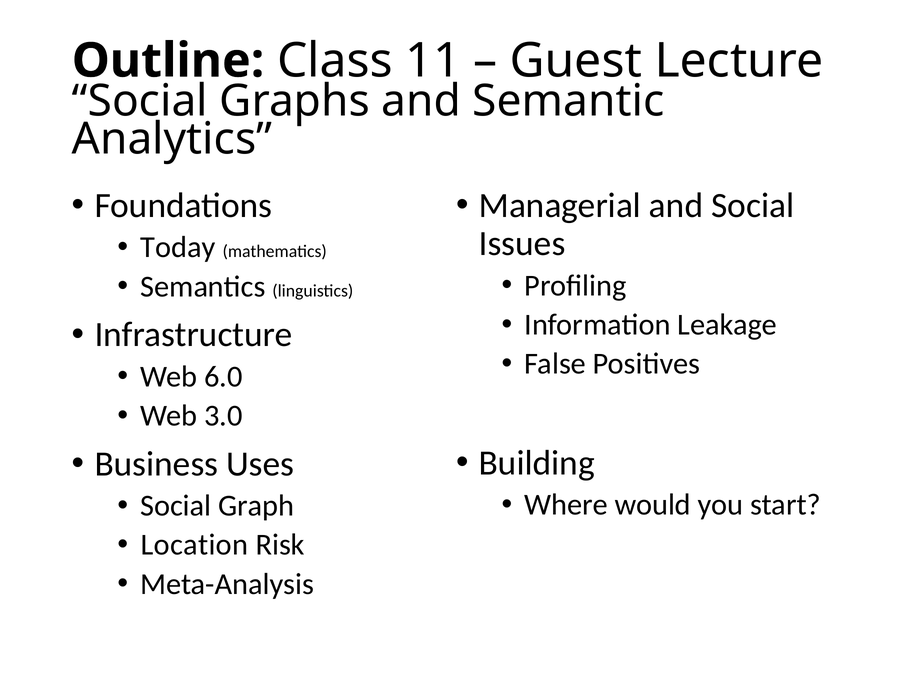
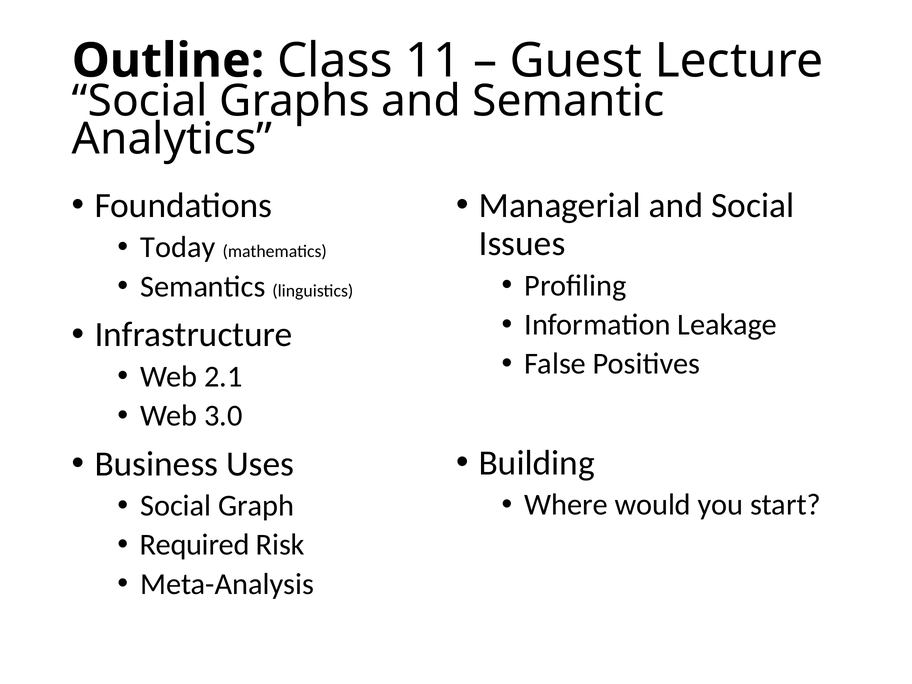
6.0: 6.0 -> 2.1 (223, 377)
Location: Location -> Required (195, 545)
